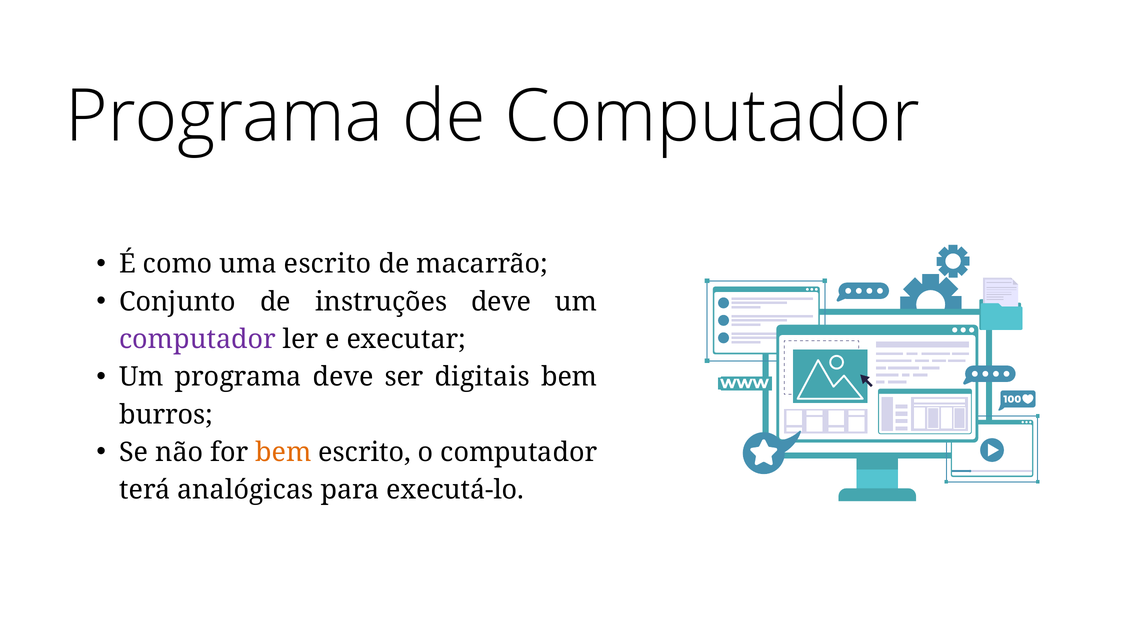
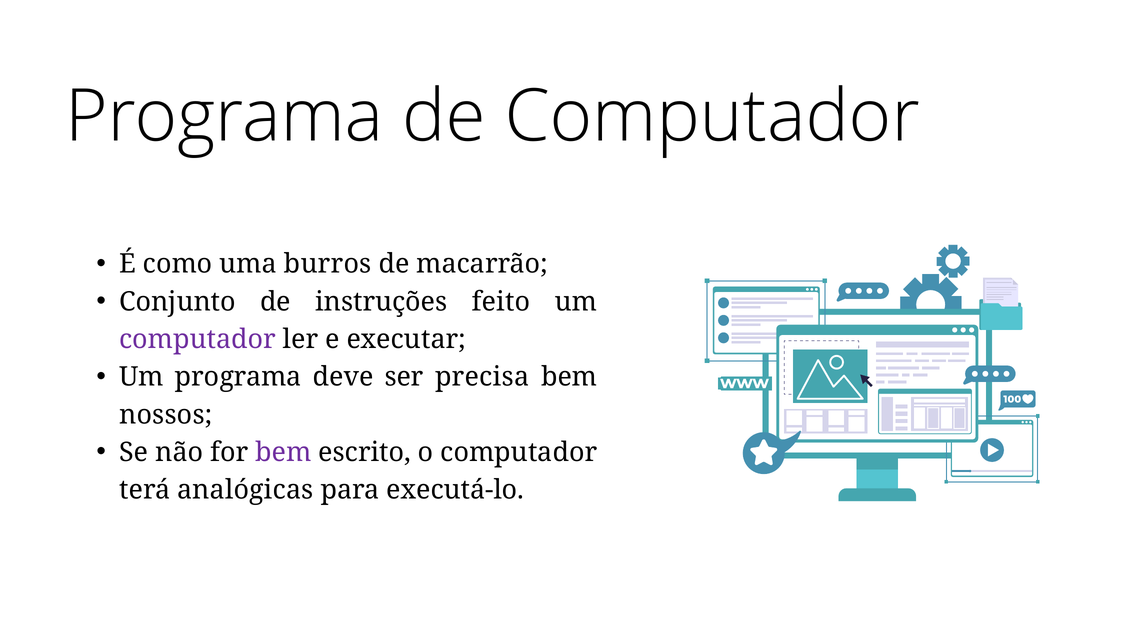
uma escrito: escrito -> burros (328, 264)
instruções deve: deve -> feito (501, 302)
digitais: digitais -> precisa (482, 377)
burros: burros -> nossos (166, 415)
bem colour: orange -> purple (283, 452)
